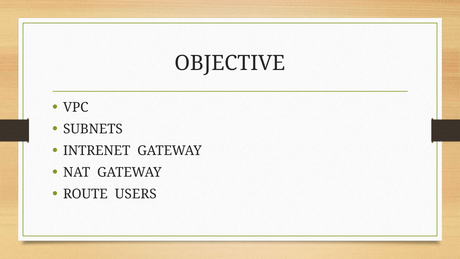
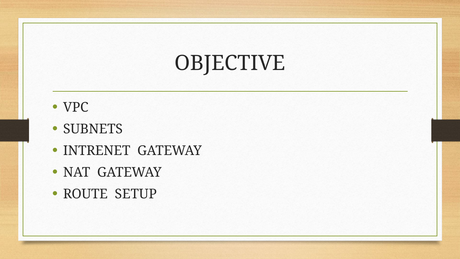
USERS: USERS -> SETUP (136, 194)
